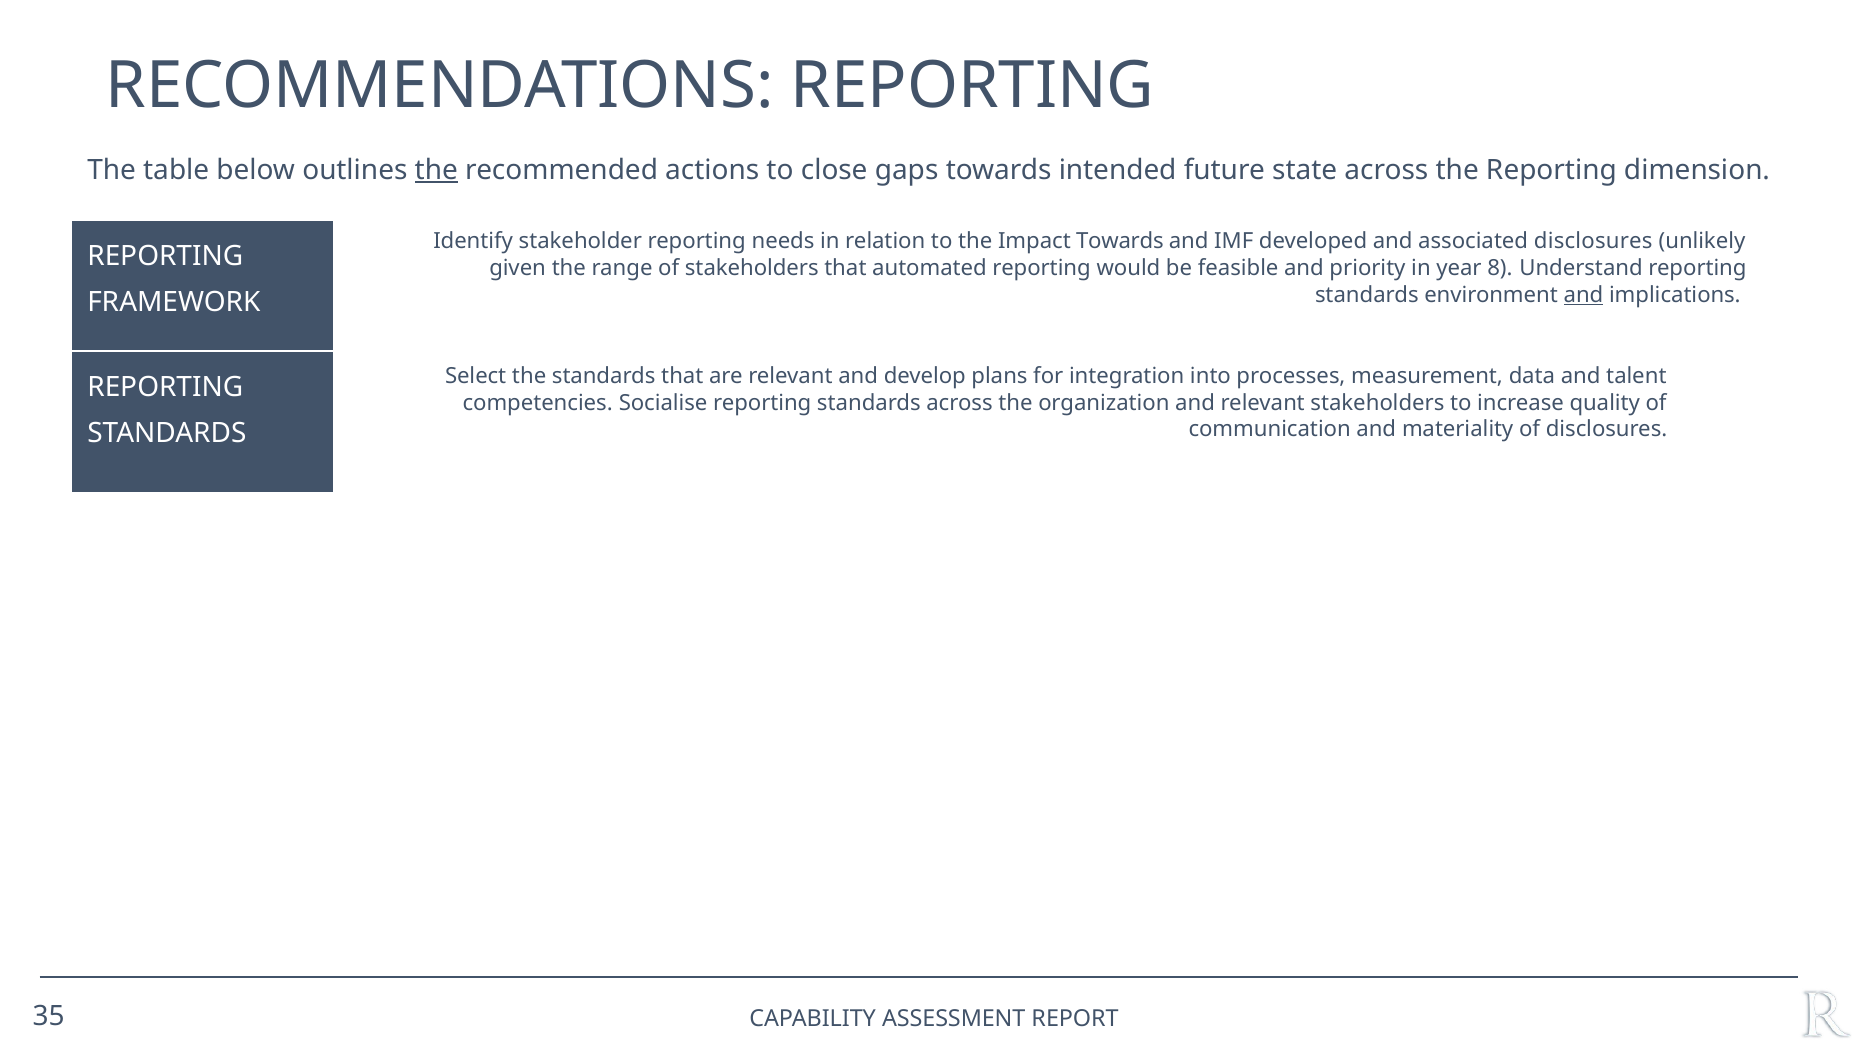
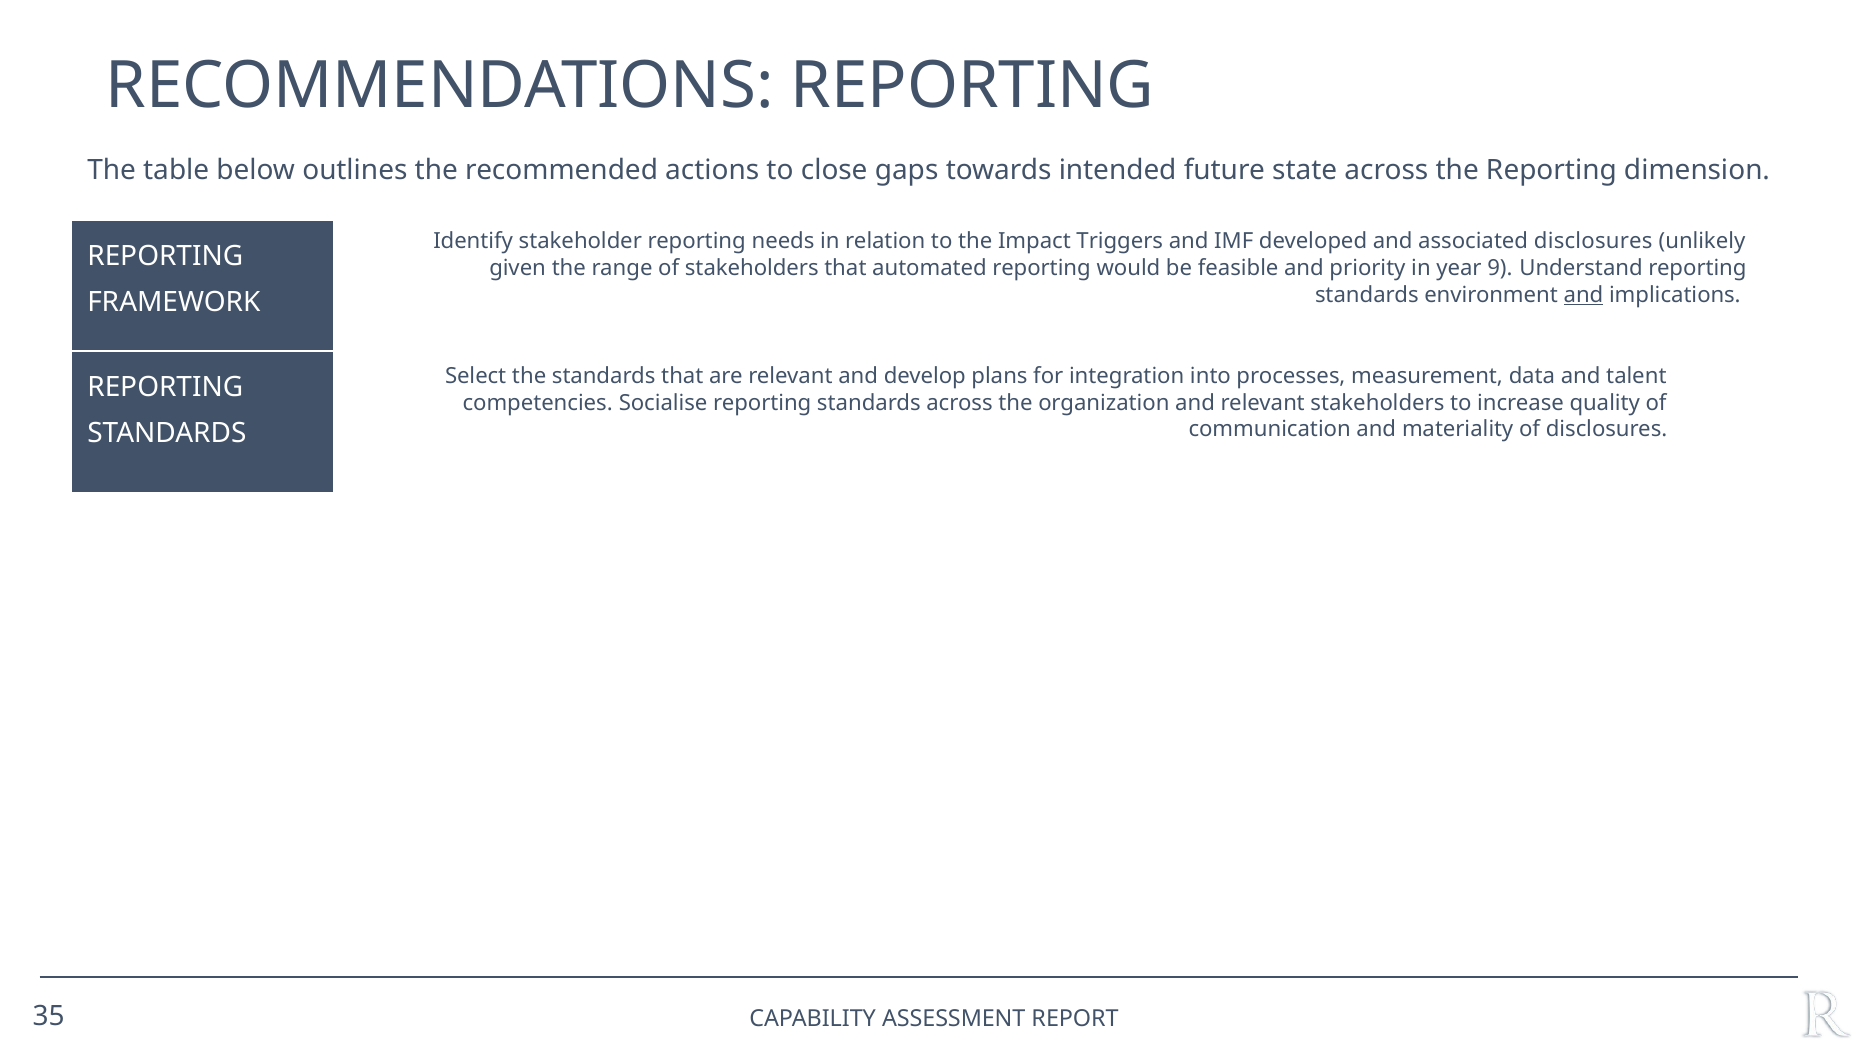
the underline: present -> none (436, 170)
Impact Towards: Towards -> Triggers (1120, 242)
8: 8 -> 9 (1500, 268)
